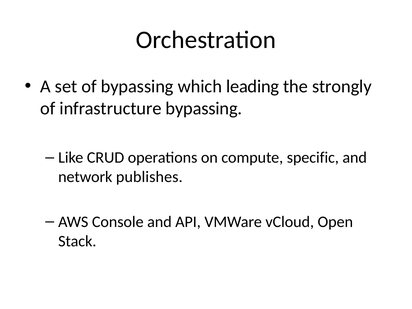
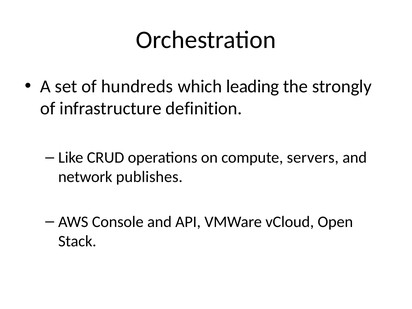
of bypassing: bypassing -> hundreds (137, 86)
infrastructure bypassing: bypassing -> definition (204, 108)
specific: specific -> servers (313, 158)
